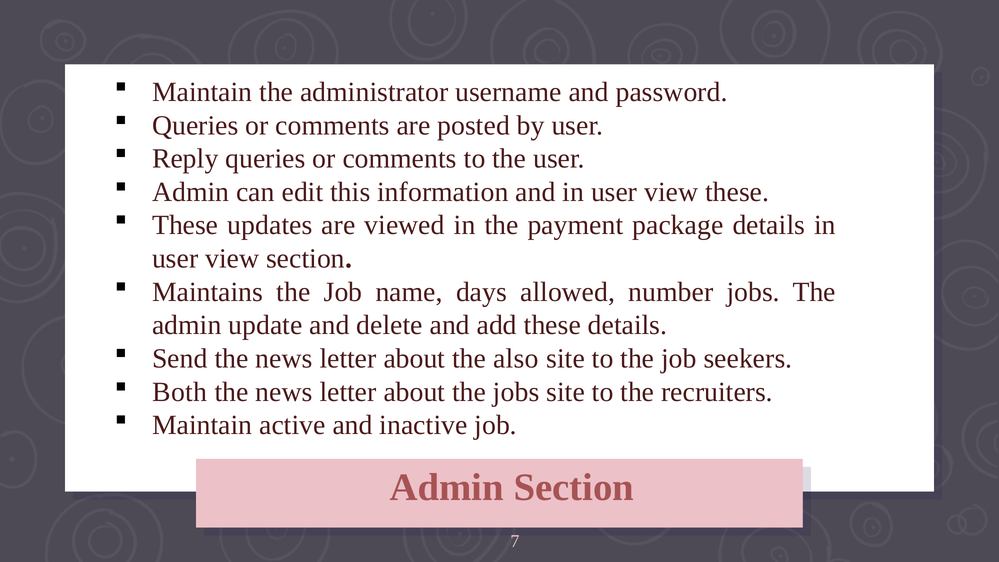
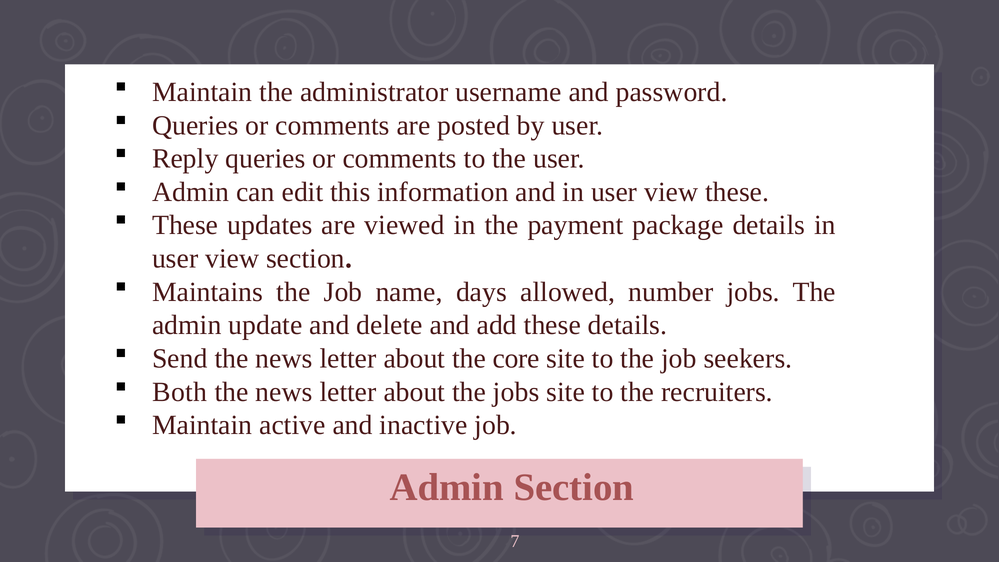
also: also -> core (516, 359)
